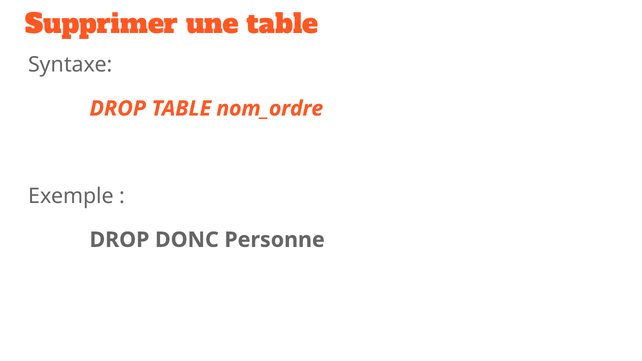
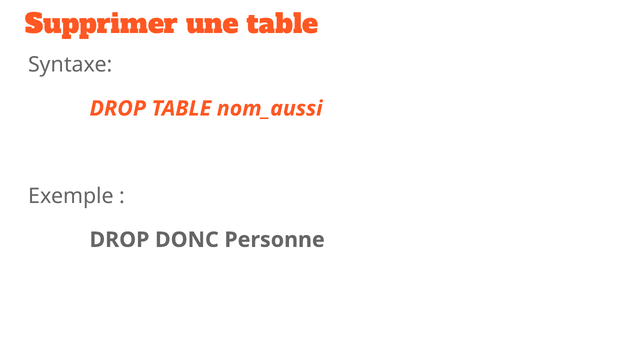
nom_ordre: nom_ordre -> nom_aussi (270, 109)
